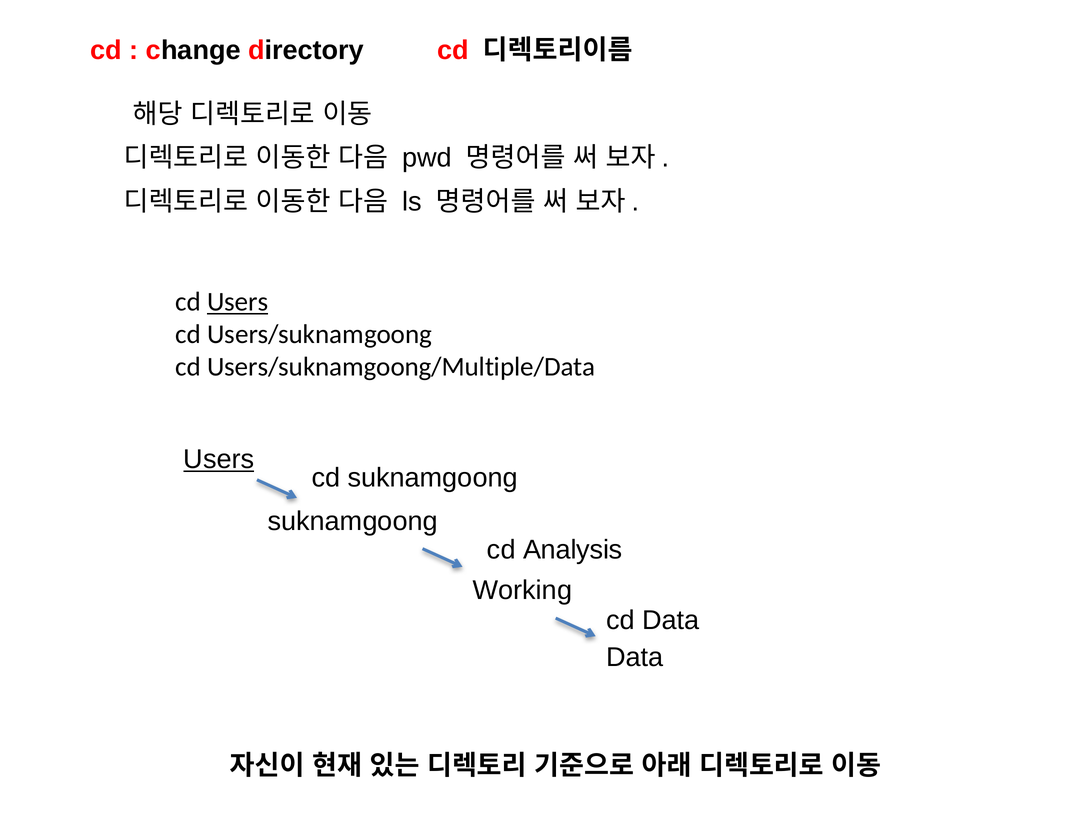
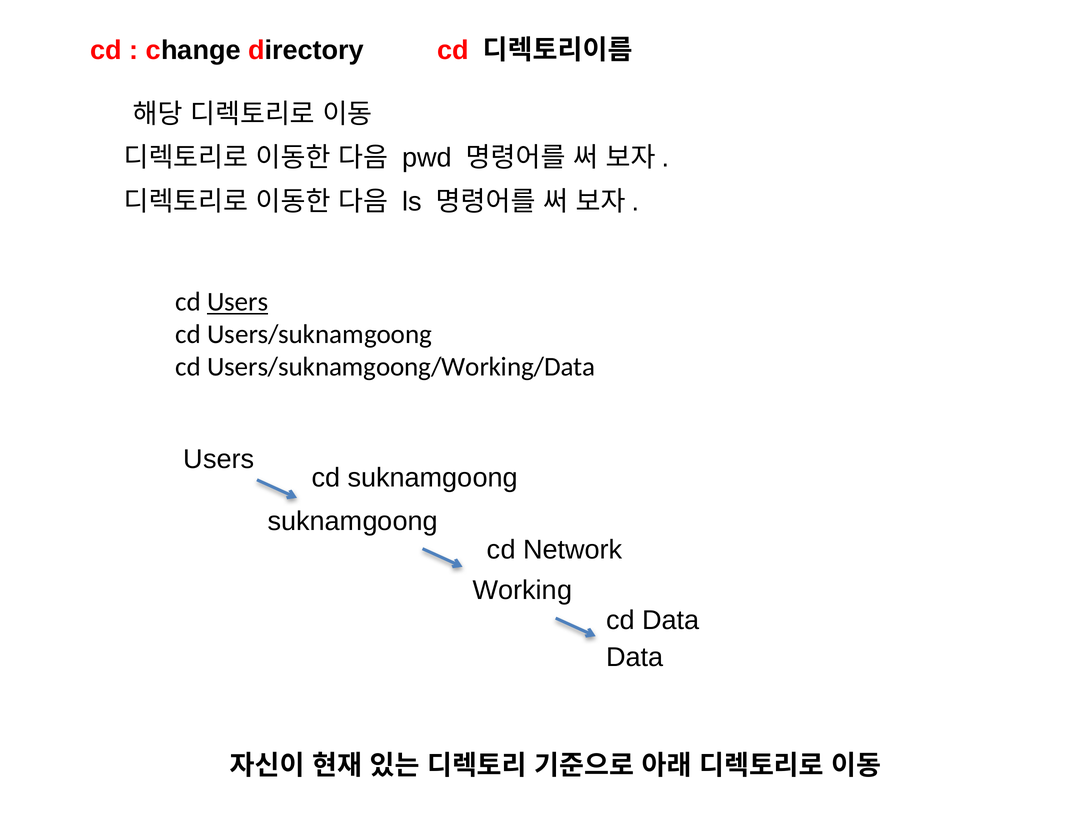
Users/suknamgoong/Multiple/Data: Users/suknamgoong/Multiple/Data -> Users/suknamgoong/Working/Data (401, 367)
Users underline: present -> none (219, 459)
Analysis: Analysis -> Network (573, 550)
